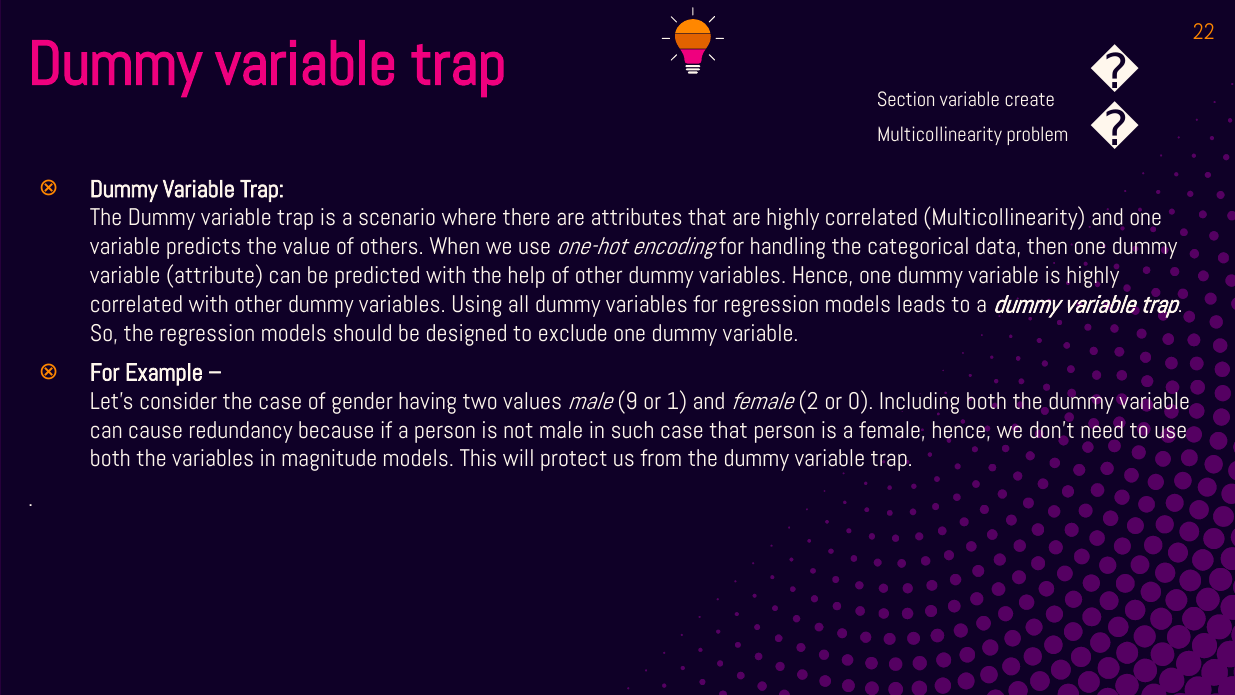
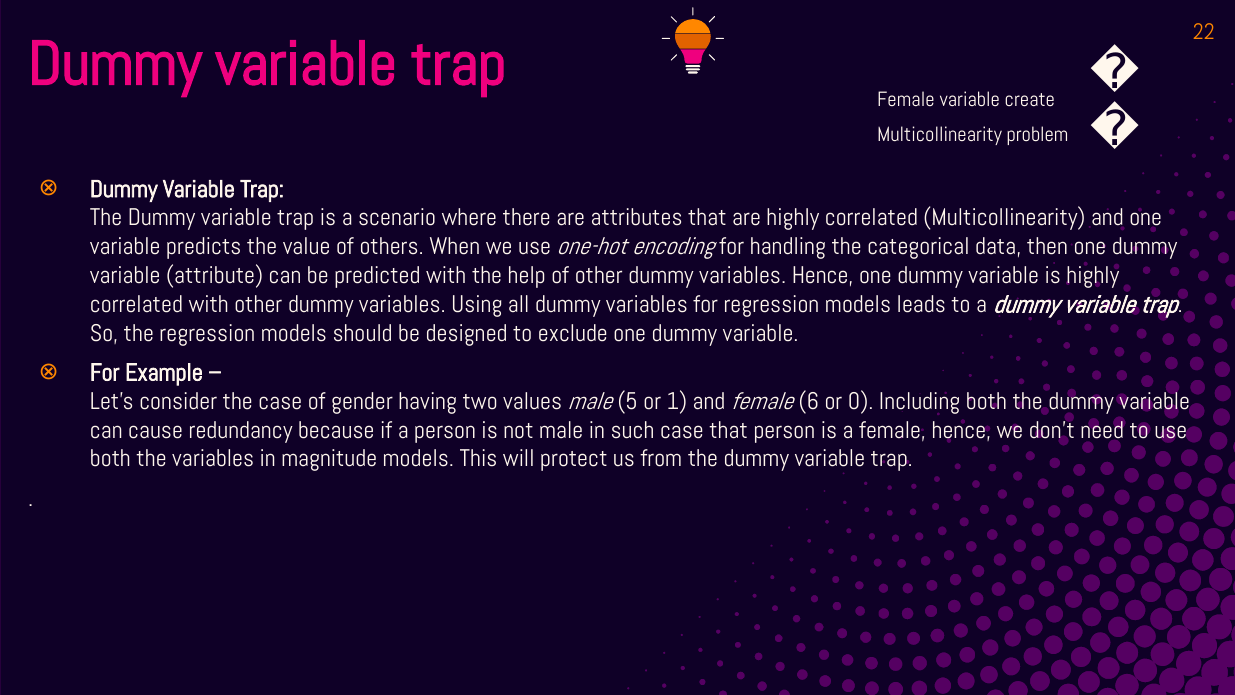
Section: Section -> Female (906, 100)
9: 9 -> 5 (628, 401)
2: 2 -> 6 (809, 401)
